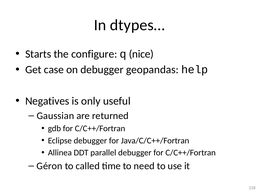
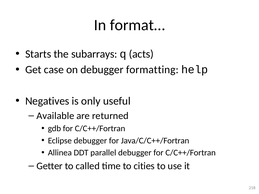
dtypes…: dtypes… -> format… (137, 25)
configure: configure -> subarrays (94, 54)
nice: nice -> acts (141, 54)
geopandas: geopandas -> formatting (152, 70)
Gaussian: Gaussian -> Available (55, 116)
Géron: Géron -> Getter (50, 166)
need: need -> cities (144, 166)
